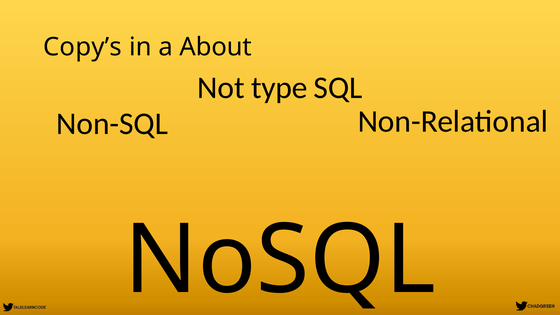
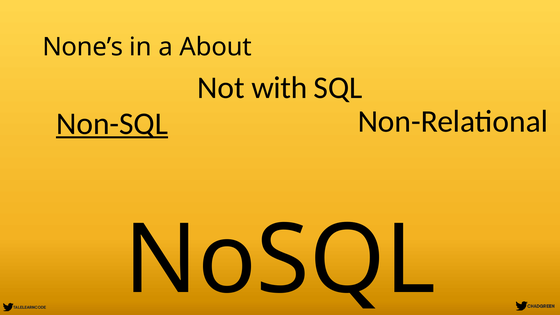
Copy’s: Copy’s -> None’s (83, 47)
type: type -> with (279, 88)
Non-SQL underline: none -> present (112, 124)
